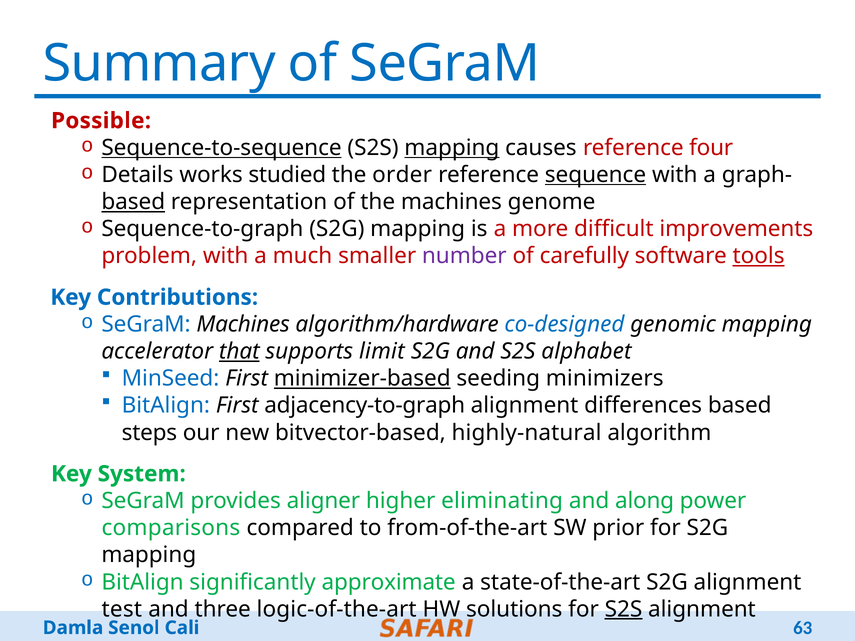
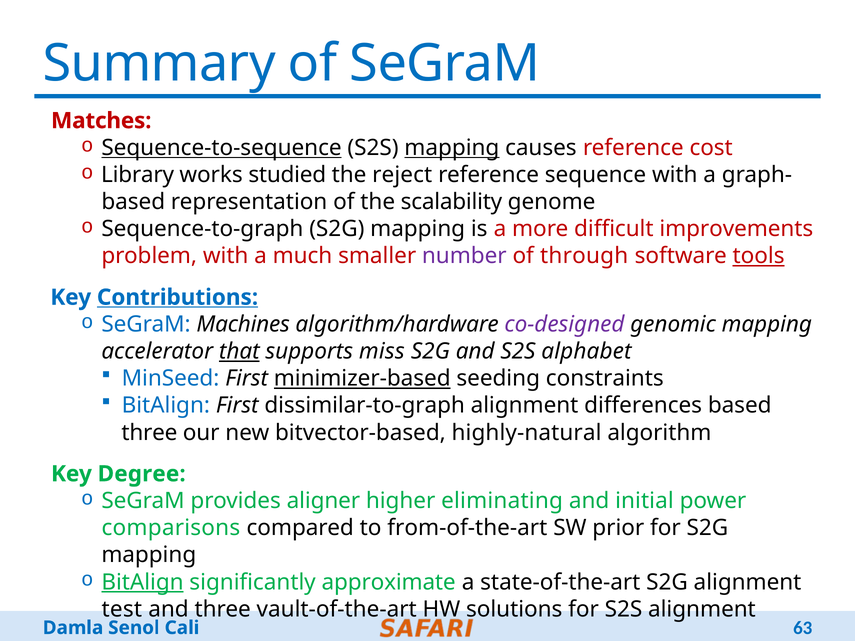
Possible: Possible -> Matches (101, 121)
four: four -> cost (711, 148)
Details: Details -> Library (138, 175)
order: order -> reject (402, 175)
sequence underline: present -> none (595, 175)
based underline: present -> none (133, 202)
the machines: machines -> scalability (451, 202)
carefully: carefully -> through (584, 256)
Contributions underline: none -> present (178, 297)
co-designed colour: blue -> purple (564, 324)
limit: limit -> miss (382, 352)
minimizers: minimizers -> constraints (605, 379)
adjacency-to-graph: adjacency-to-graph -> dissimilar-to-graph (365, 406)
steps: steps -> three (149, 433)
System: System -> Degree (142, 474)
along: along -> initial (644, 501)
BitAlign underline: none -> present (143, 582)
logic-of-the-art: logic-of-the-art -> vault-of-the-art (337, 609)
S2S underline: present -> none (623, 609)
